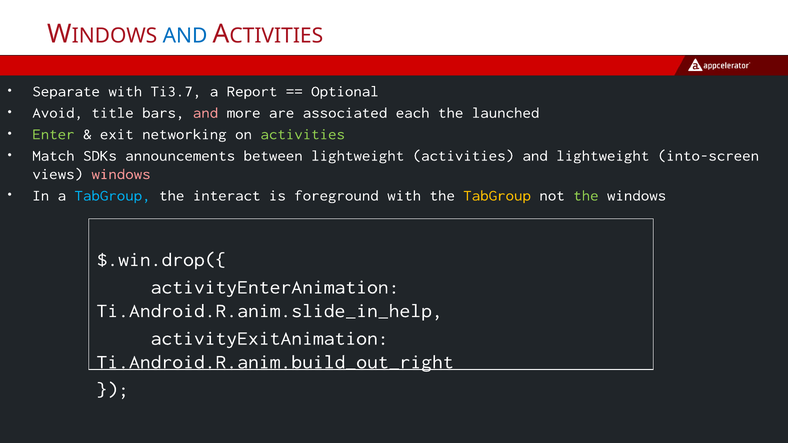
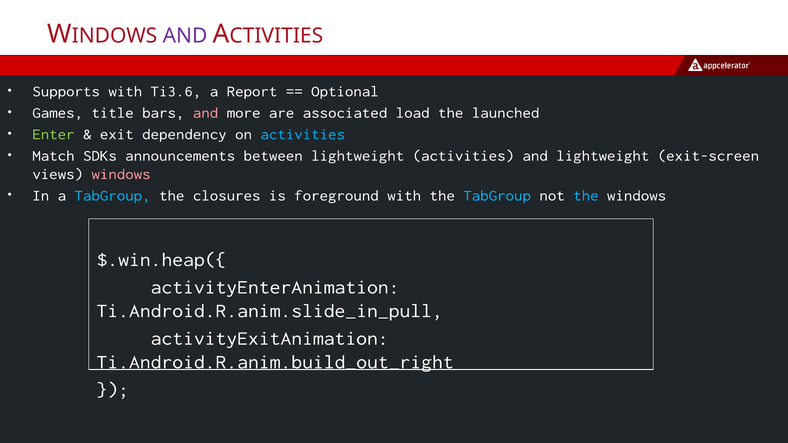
AND colour: blue -> purple (185, 36)
Separate: Separate -> Supports (66, 91)
Ti3.7: Ti3.7 -> Ti3.6 (176, 91)
Avoid: Avoid -> Games (58, 113)
each: each -> load (413, 113)
networking: networking -> dependency (184, 134)
activities colour: light green -> light blue (303, 134)
into-screen: into-screen -> exit-screen (708, 156)
interact: interact -> closures (227, 196)
TabGroup colour: yellow -> light blue (497, 196)
the colour: light green -> light blue (586, 196)
$.win.drop({: $.win.drop({ -> $.win.heap({ (161, 260)
Ti.Android.R.anim.slide_in_help: Ti.Android.R.anim.slide_in_help -> Ti.Android.R.anim.slide_in_pull (270, 311)
